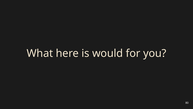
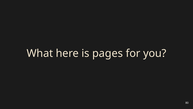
would: would -> pages (108, 53)
